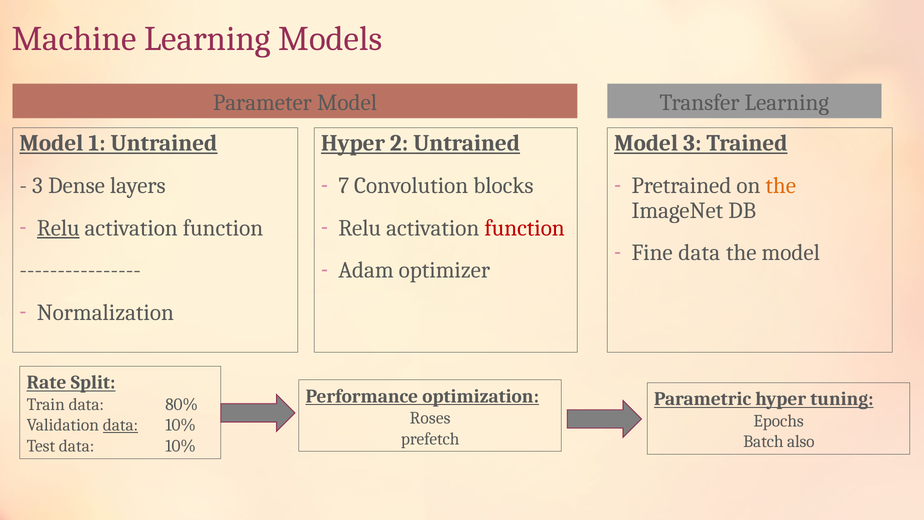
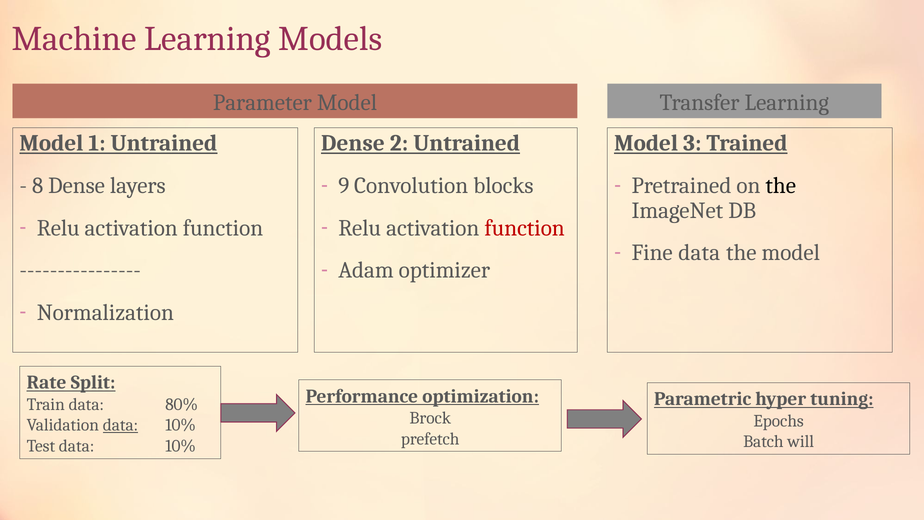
Hyper: Hyper -> Dense (353, 143)
7: 7 -> 9 (344, 186)
the colour: orange -> black (781, 186)
3: 3 -> 8 (38, 186)
Relu underline: present -> none (58, 228)
Roses: Roses -> Brock (430, 418)
also: also -> will (801, 442)
